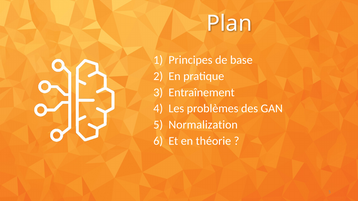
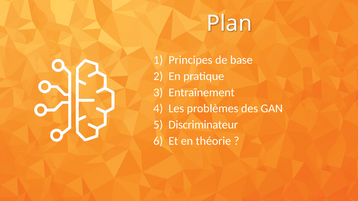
Normalization: Normalization -> Discriminateur (203, 125)
